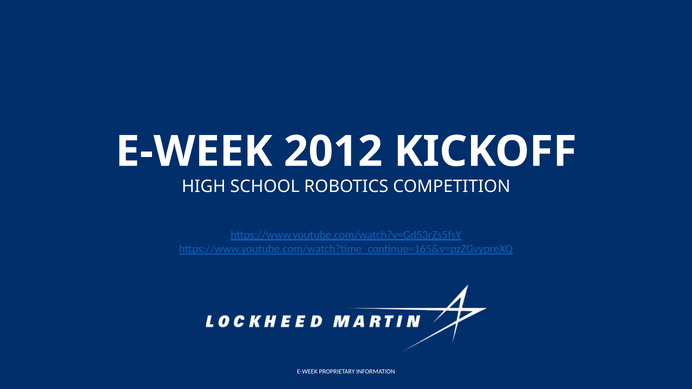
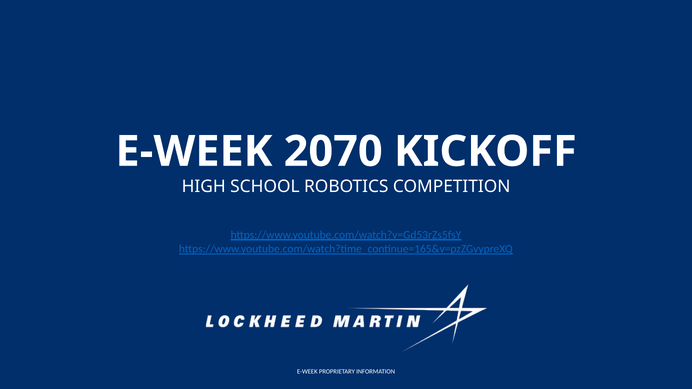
2012: 2012 -> 2070 (333, 152)
